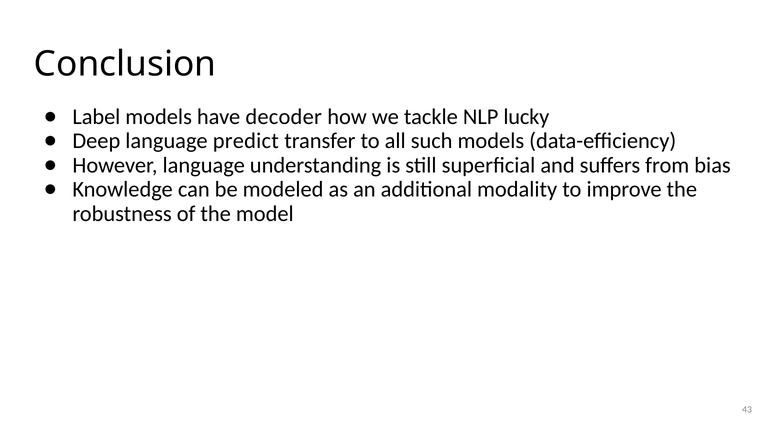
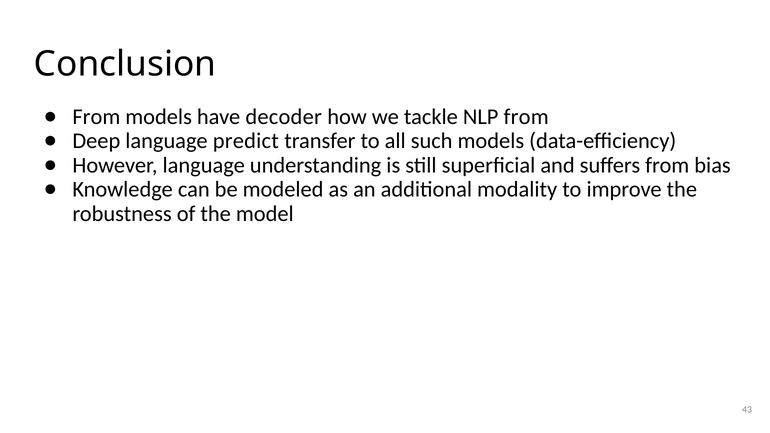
Label: Label -> From (96, 117)
NLP lucky: lucky -> from (526, 117)
